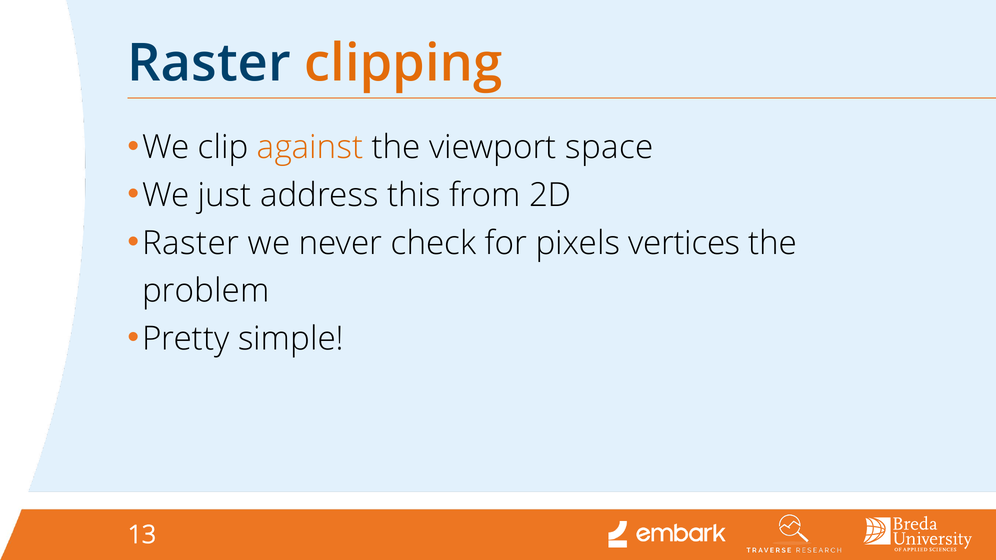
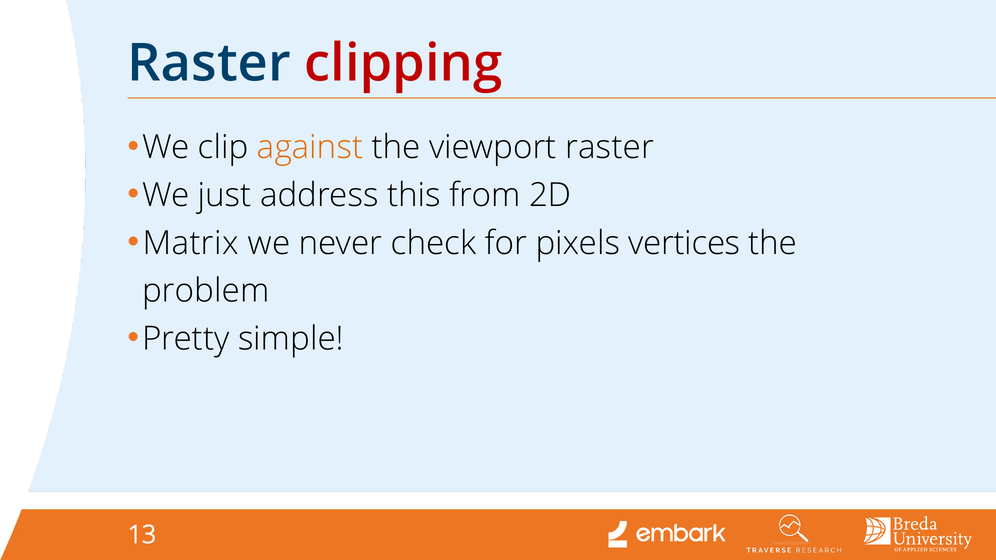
clipping colour: orange -> red (403, 63)
viewport space: space -> raster (610, 148)
Raster: Raster -> Matrix (191, 243)
